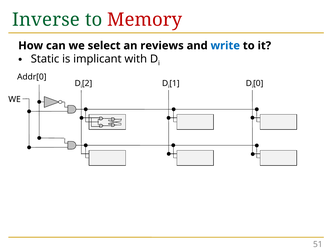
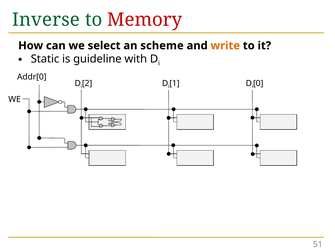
reviews: reviews -> scheme (162, 46)
write colour: blue -> orange (225, 46)
implicant: implicant -> guideline (97, 59)
